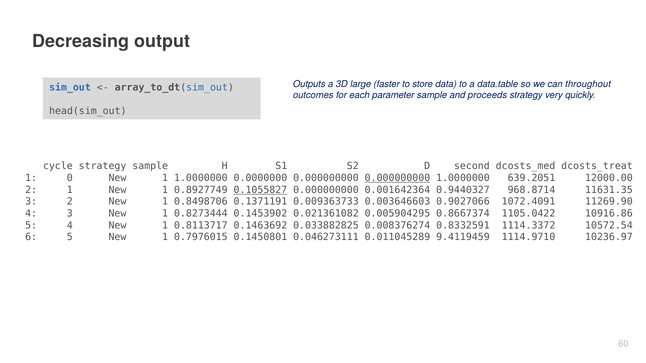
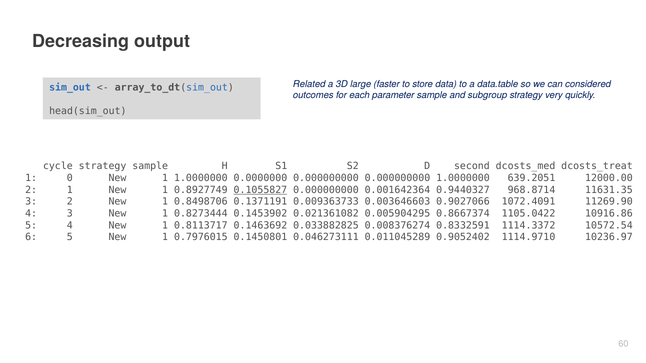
Outputs: Outputs -> Related (309, 84)
throughout: throughout -> considered (588, 84)
proceeds: proceeds -> subgroup (488, 95)
0.000000000 underline: present -> none (397, 178)
9.4119459: 9.4119459 -> 0.9052402 (463, 237)
